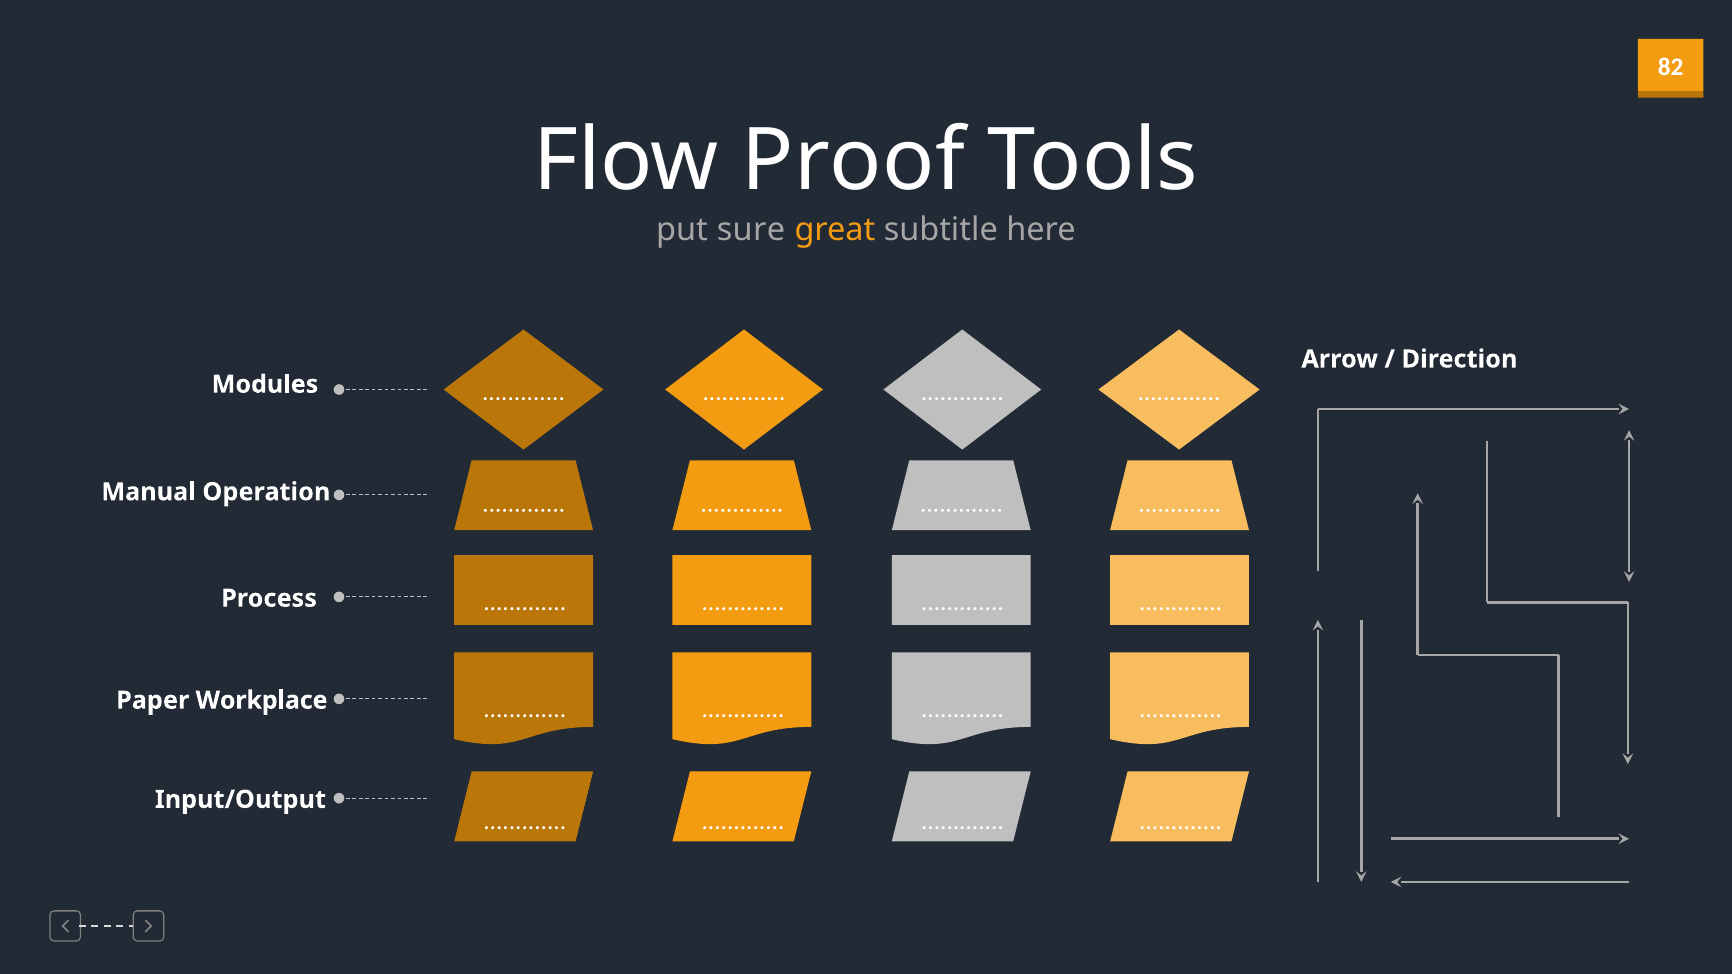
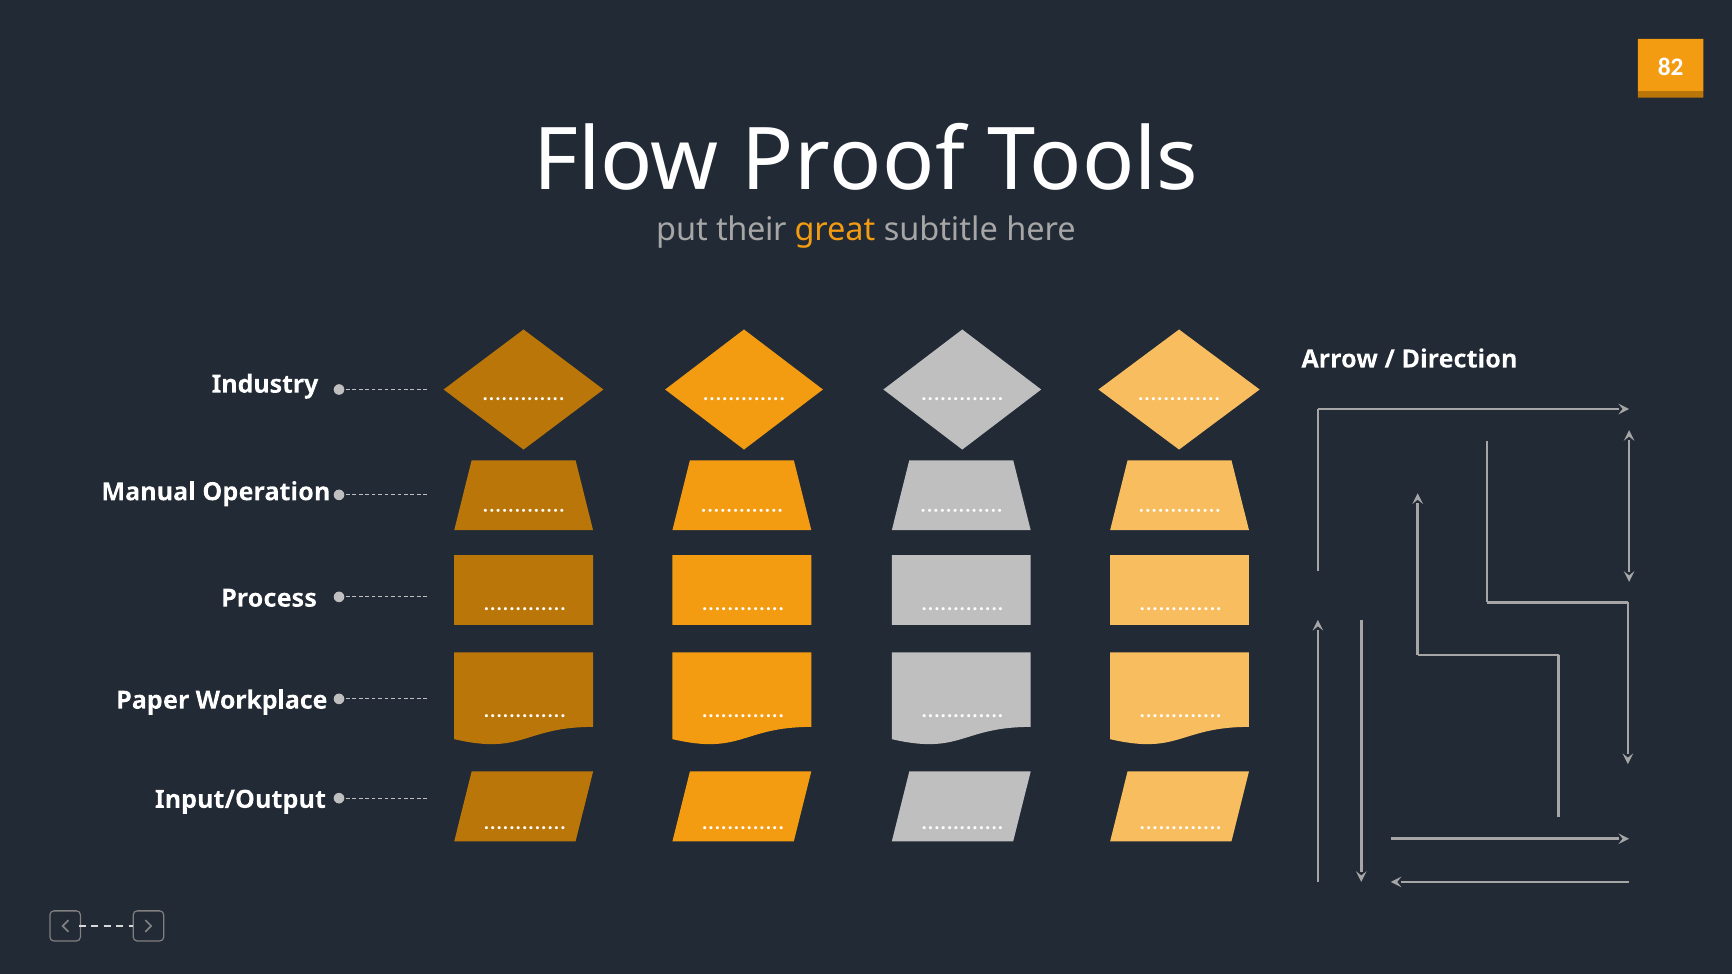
sure: sure -> their (751, 229)
Modules: Modules -> Industry (265, 384)
